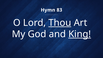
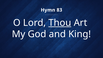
King underline: present -> none (80, 34)
